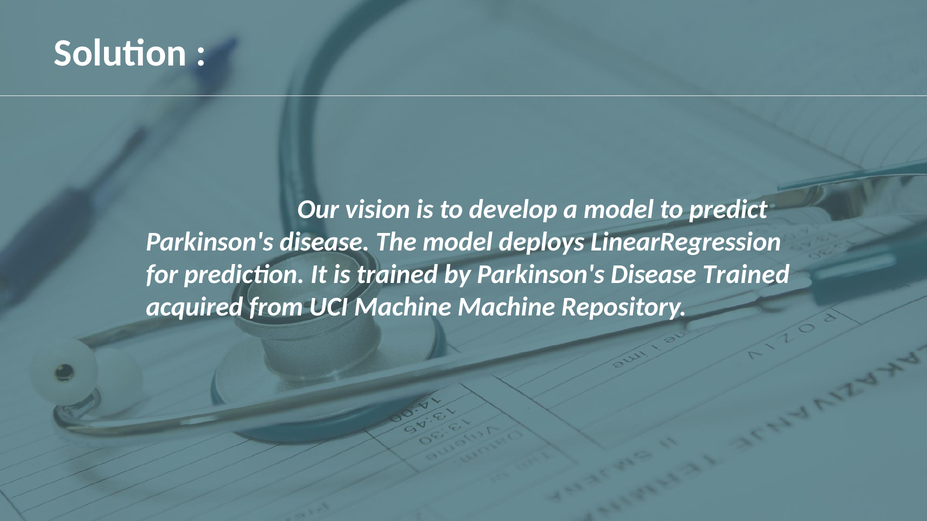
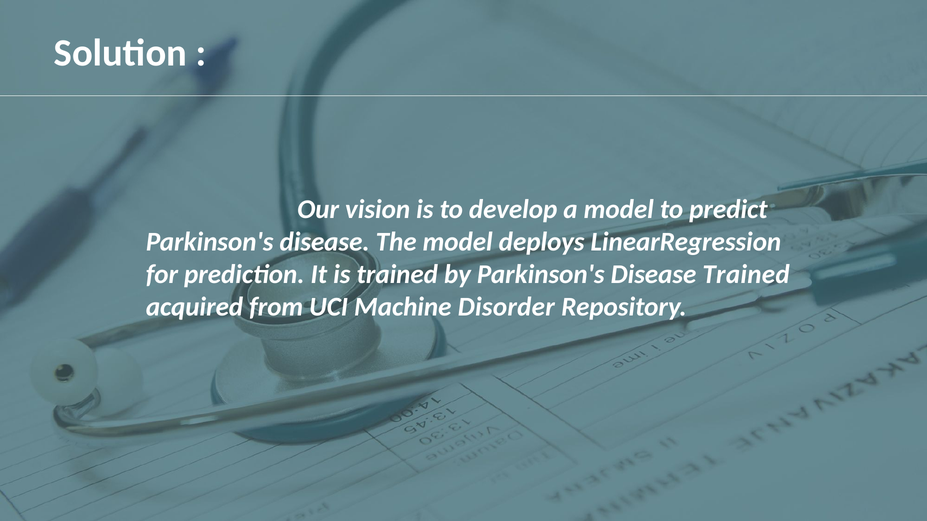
Machine Machine: Machine -> Disorder (506, 307)
